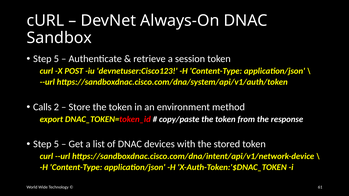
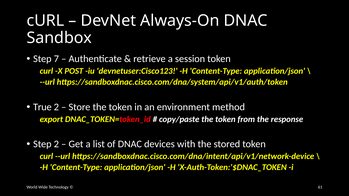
5: 5 -> 7 (56, 59)
Calls: Calls -> True (42, 107)
5: 5 -> 2 (56, 144)
